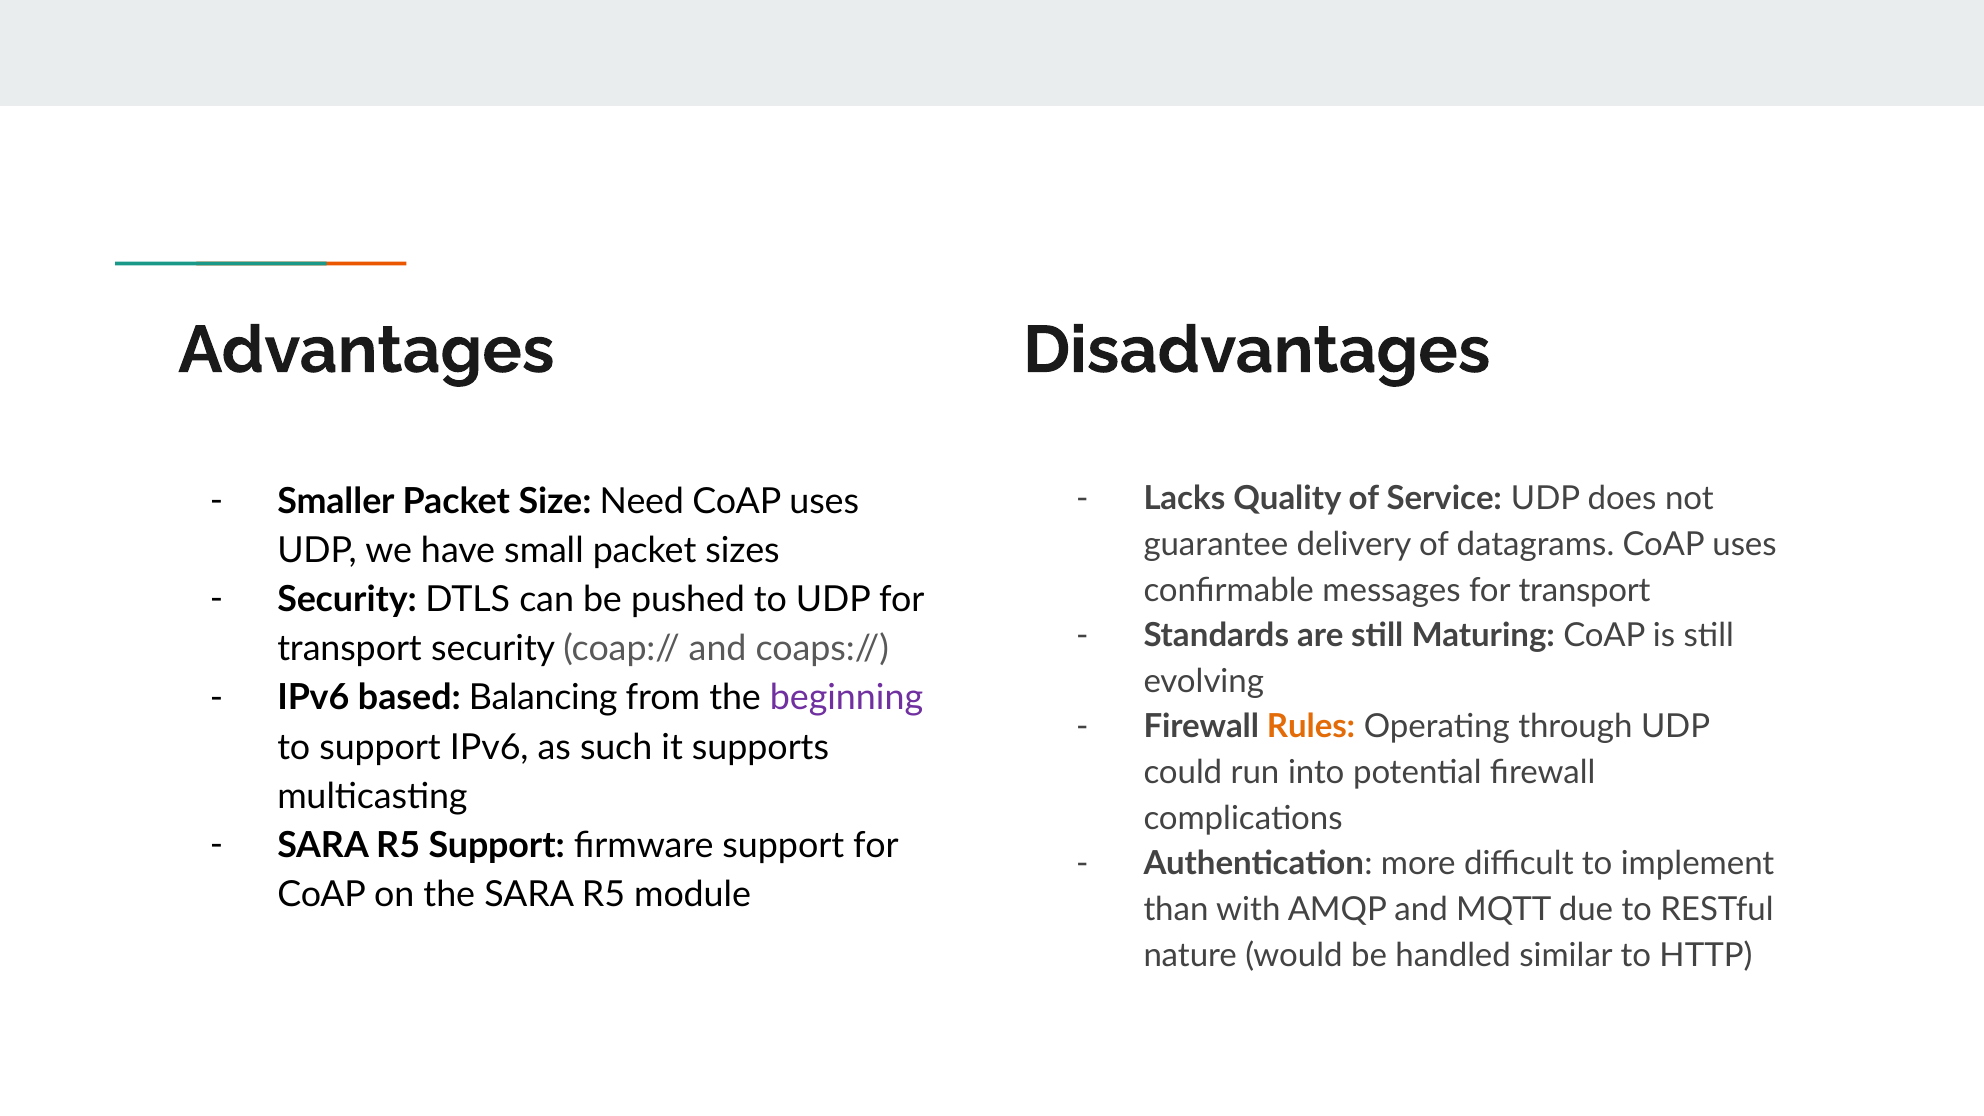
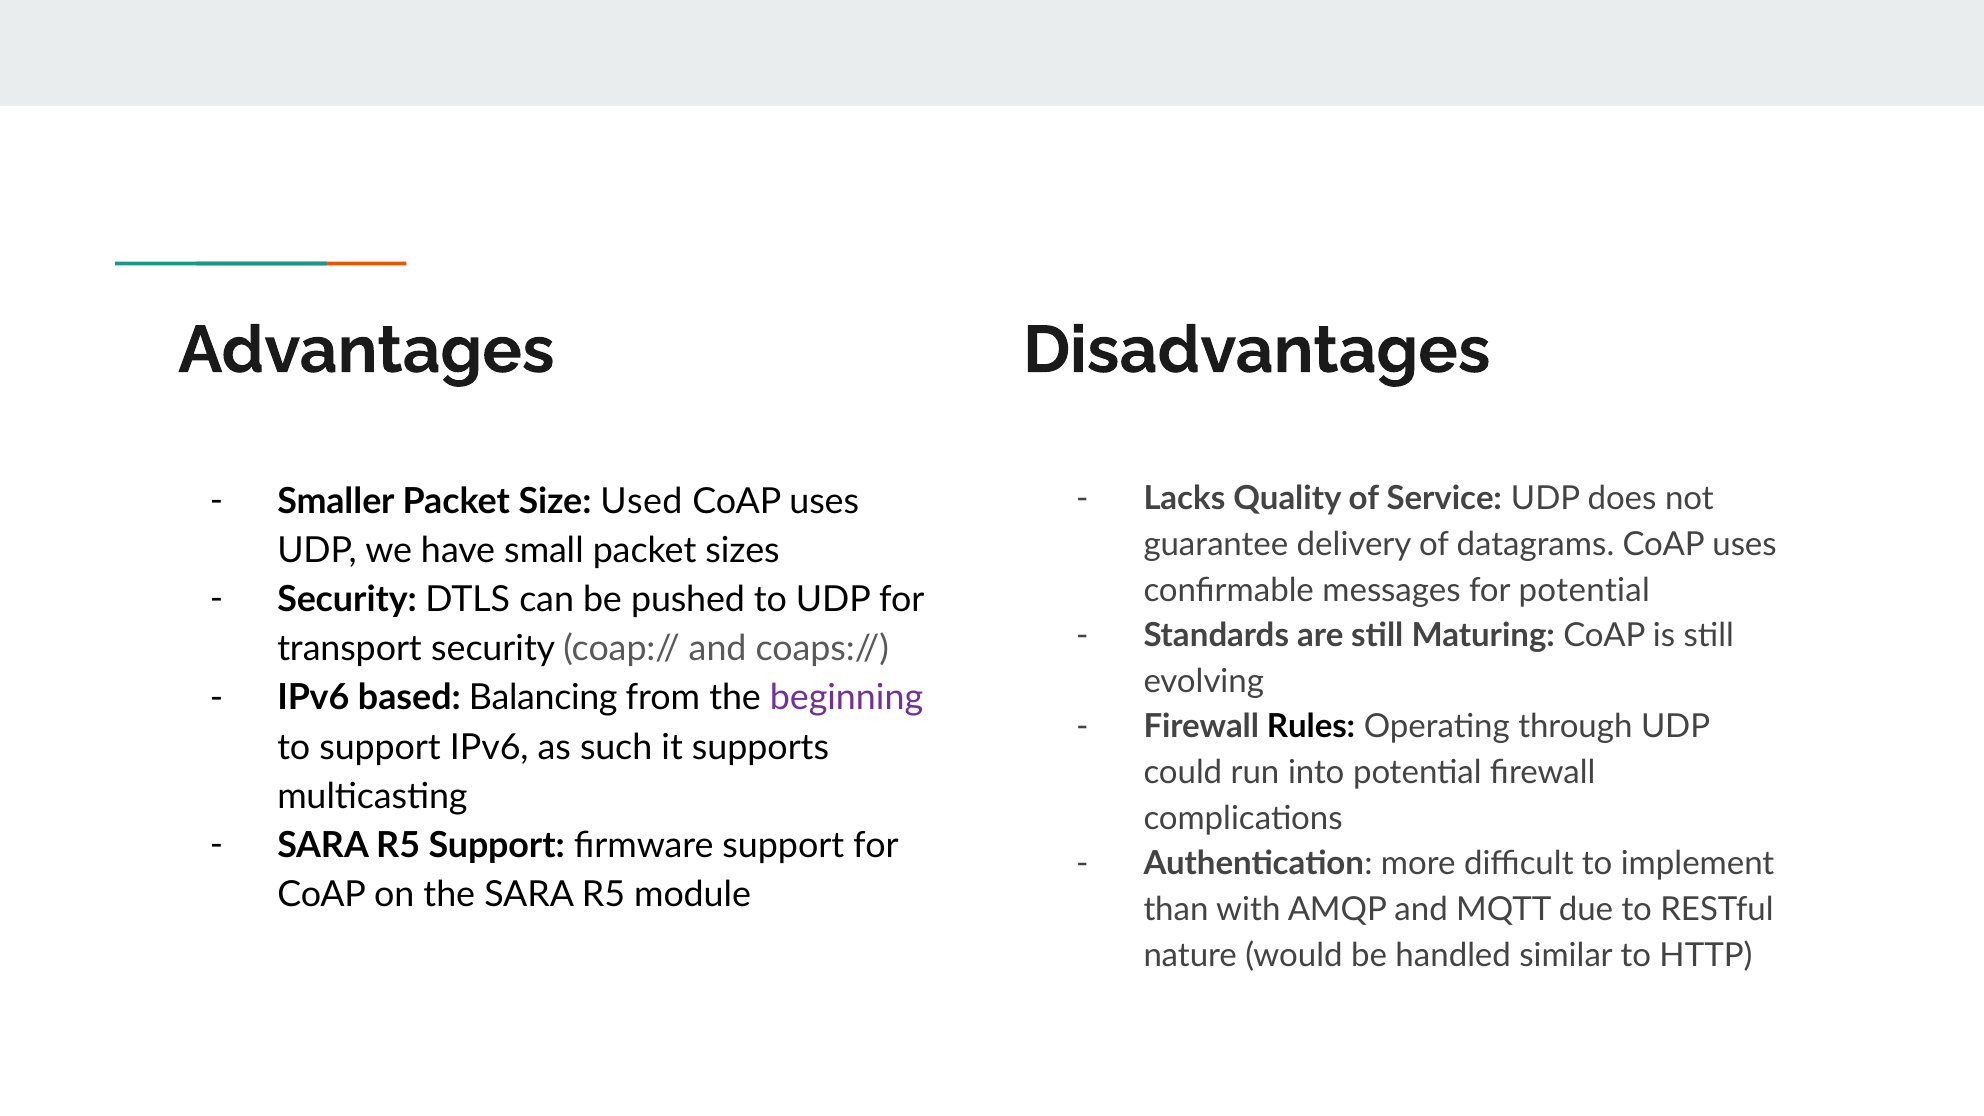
Need: Need -> Used (641, 501)
messages for transport: transport -> potential (1584, 590)
Rules colour: orange -> black (1311, 727)
